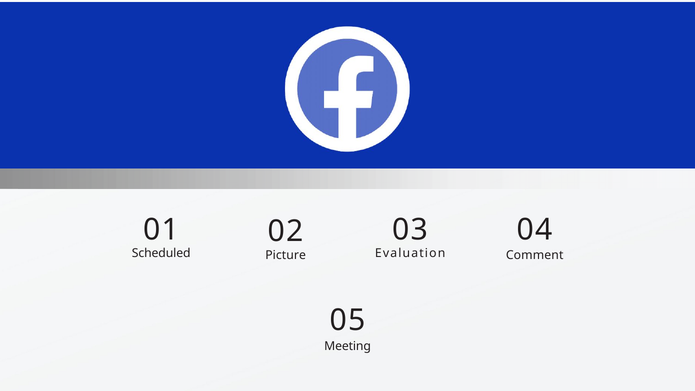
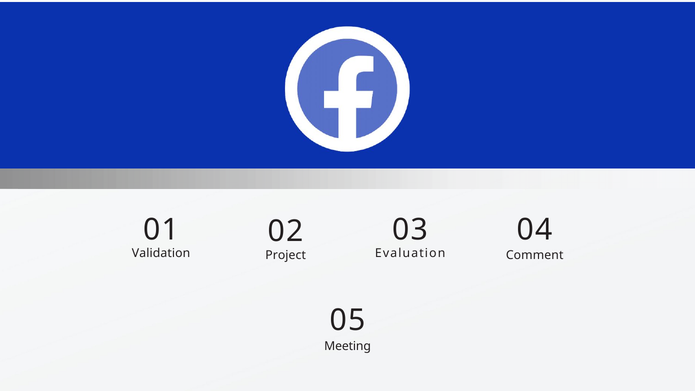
Scheduled: Scheduled -> Validation (161, 253)
Picture: Picture -> Project (286, 255)
